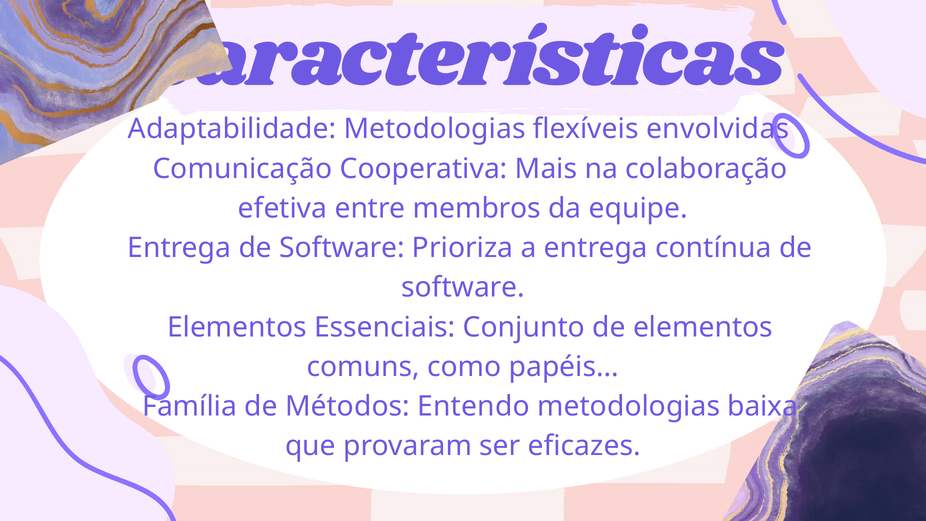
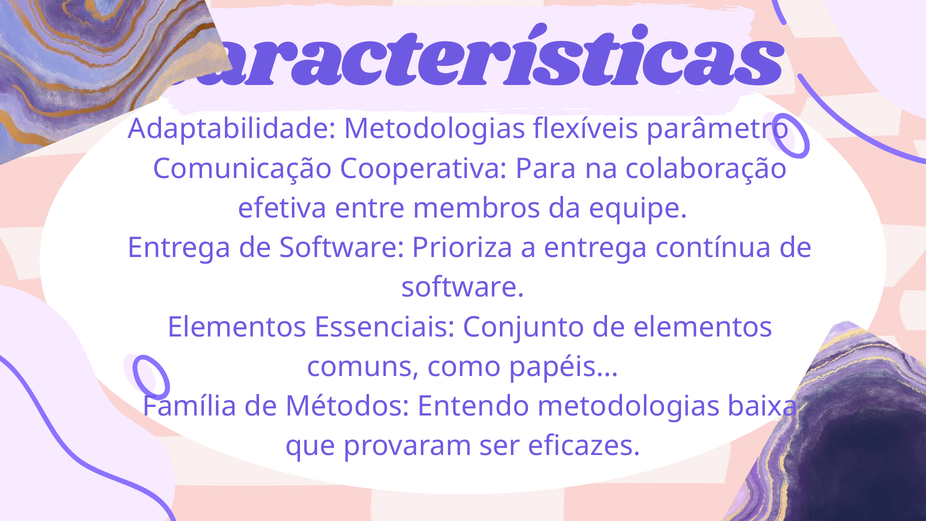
envolvidas: envolvidas -> parâmetro (718, 129)
Mais: Mais -> Para (546, 169)
